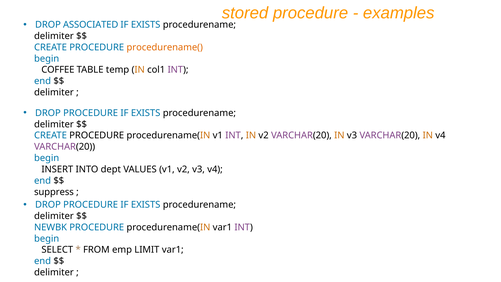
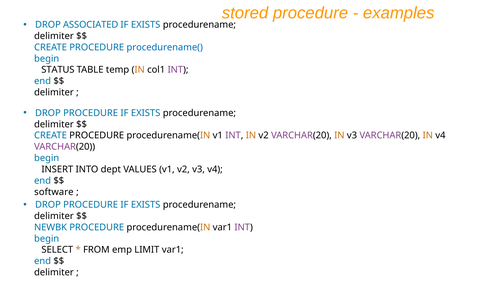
procedurename( colour: orange -> blue (165, 47)
COFFEE: COFFEE -> STATUS (58, 70)
suppress: suppress -> software (54, 192)
